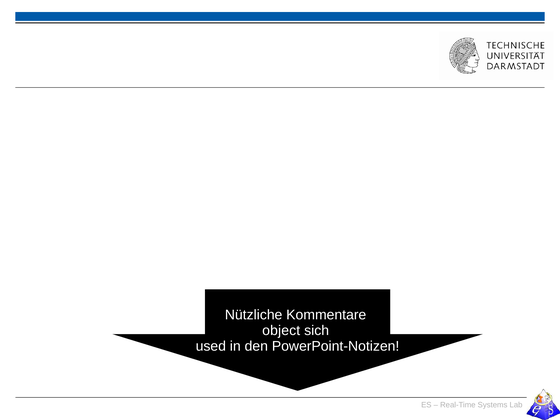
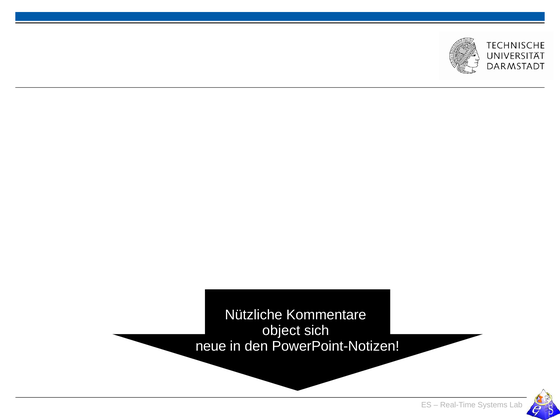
used: used -> neue (211, 346)
